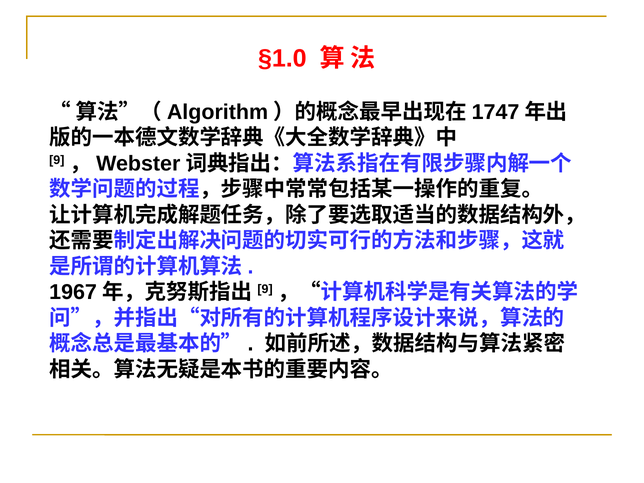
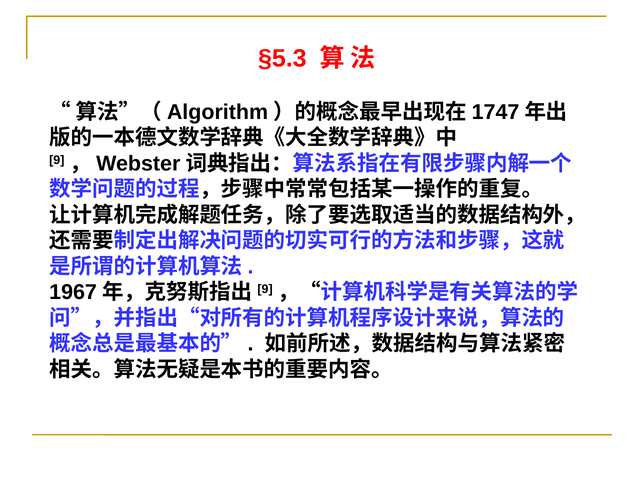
§1.0: §1.0 -> §5.3 (282, 59)
